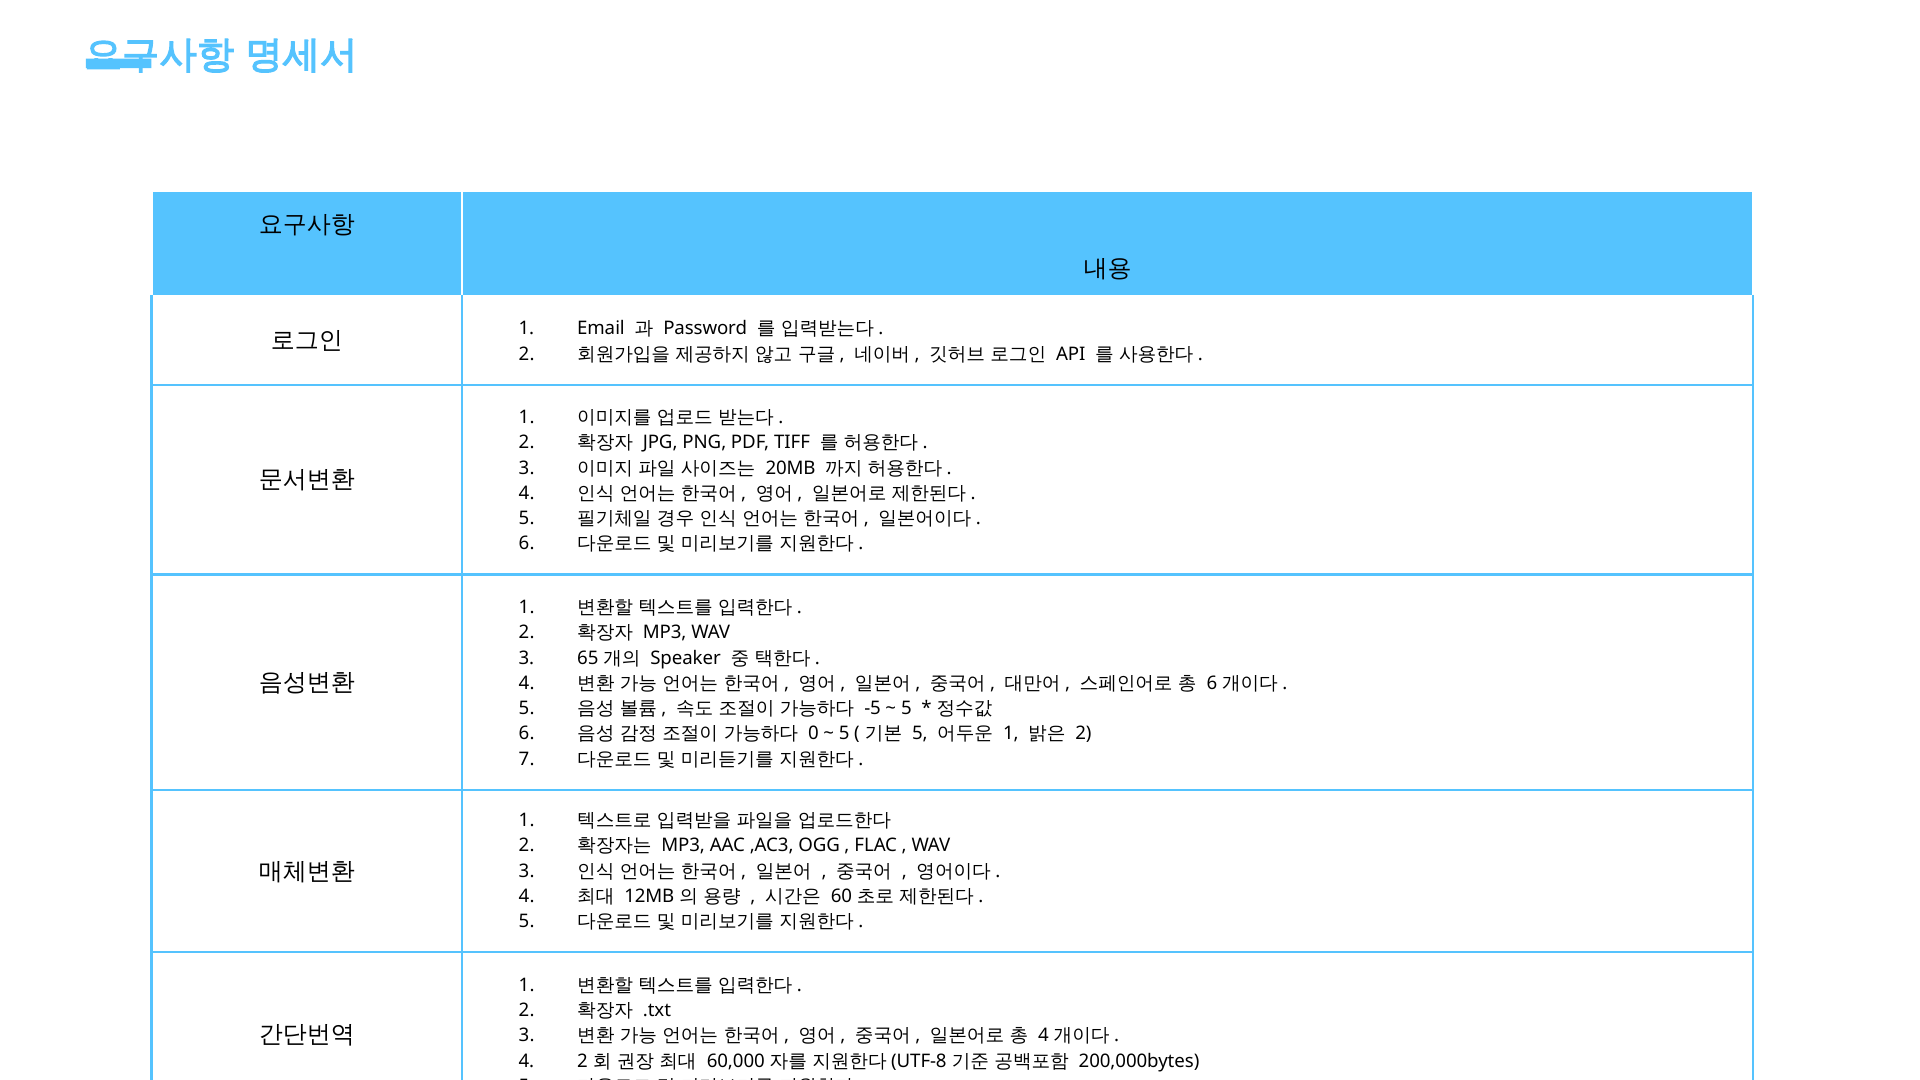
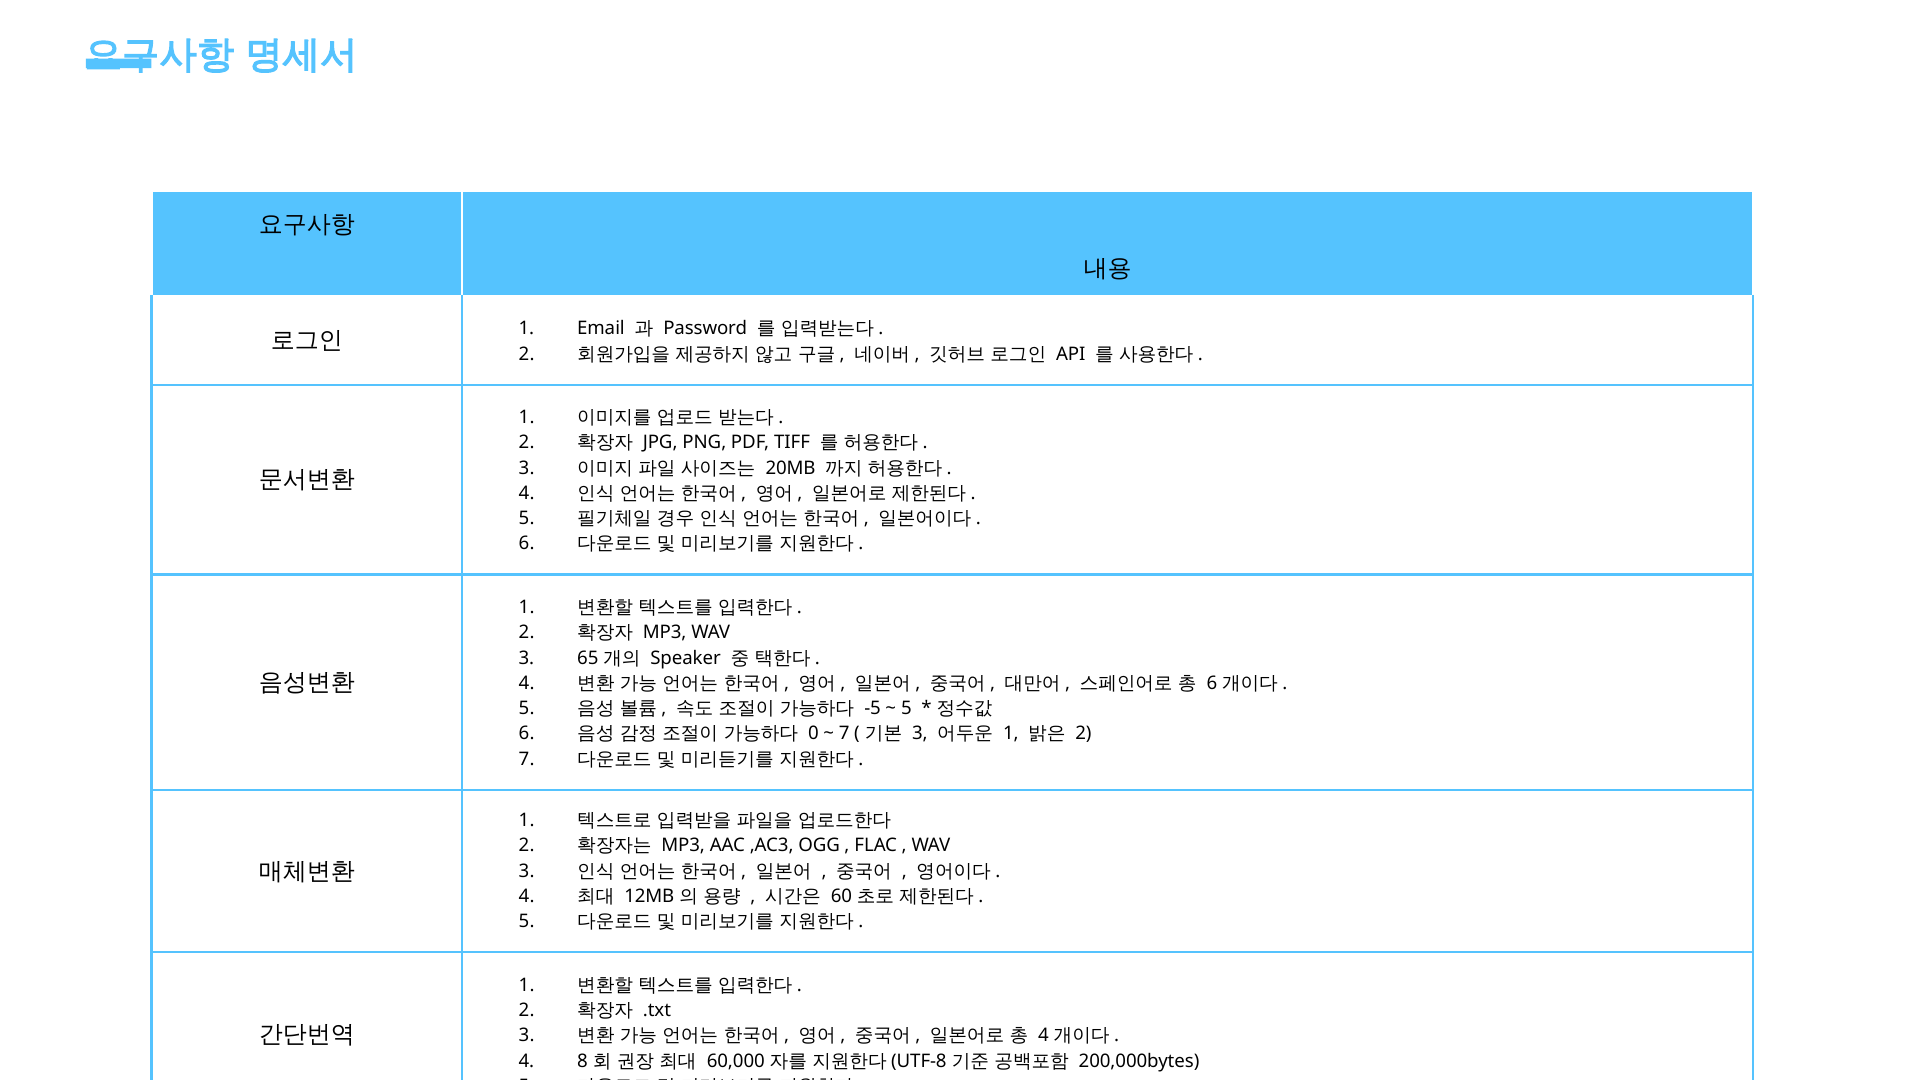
5: 5 -> 7 (844, 734)
5: 5 -> 3 (920, 734)
2: 2 -> 8 (583, 1061)
